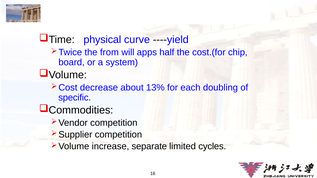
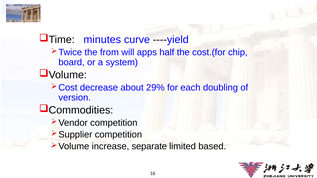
physical: physical -> minutes (102, 40)
13%: 13% -> 29% (155, 88)
specific: specific -> version (75, 98)
cycles: cycles -> based (212, 147)
